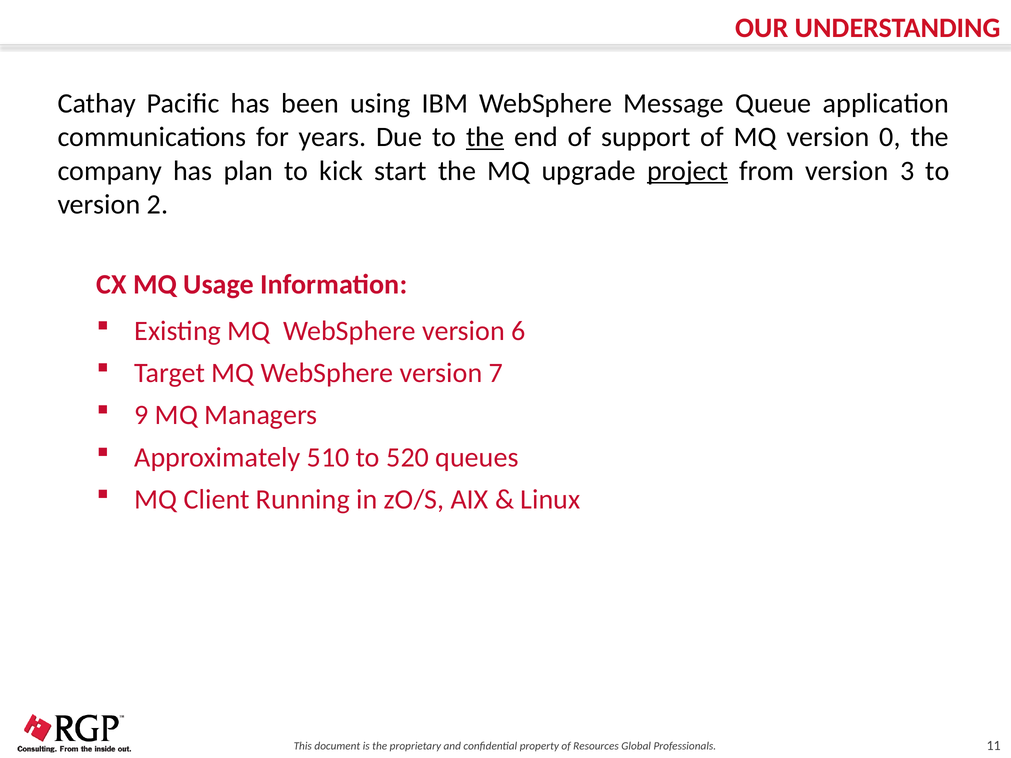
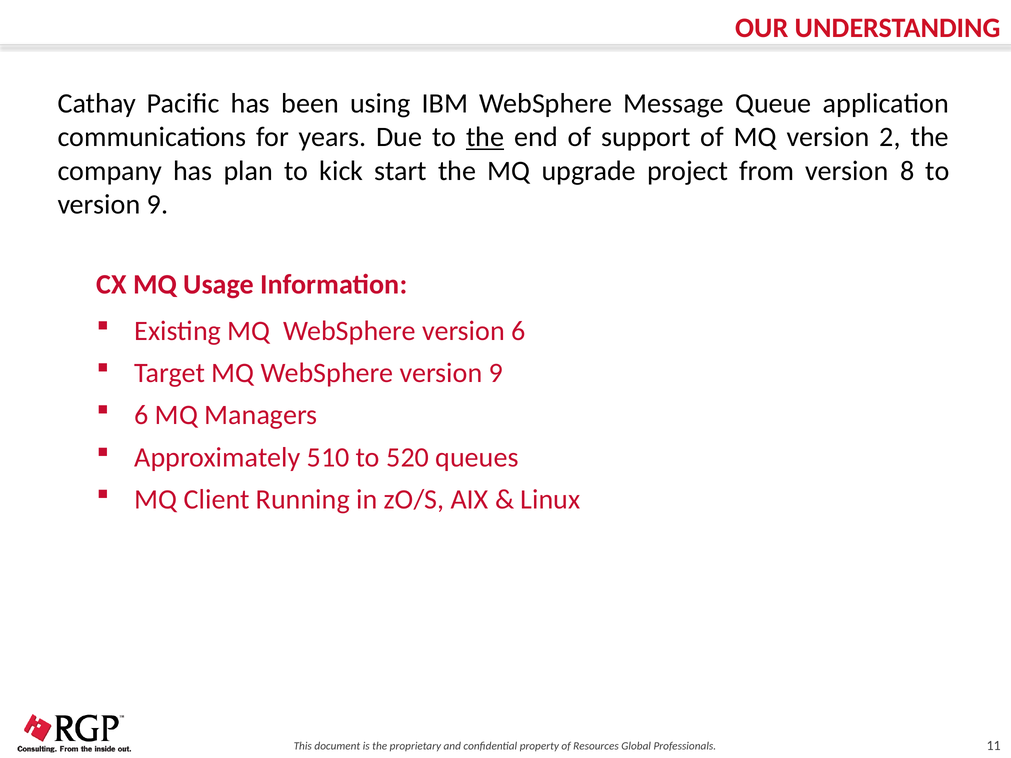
0: 0 -> 2 (890, 137)
project underline: present -> none (688, 171)
3: 3 -> 8 (907, 171)
2: 2 -> 9 (157, 205)
WebSphere version 7: 7 -> 9 (496, 373)
9: 9 -> 6 (142, 415)
